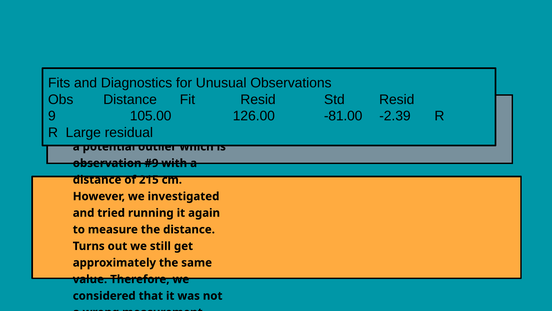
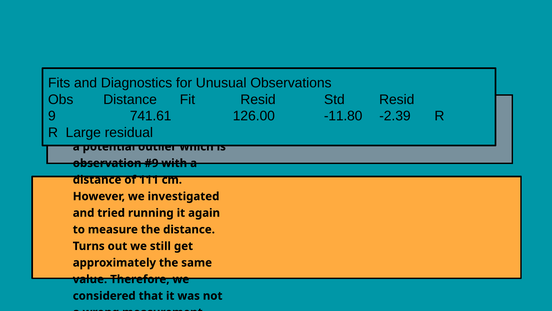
105.00: 105.00 -> 741.61 (151, 116)
-81.00: -81.00 -> -11.80 (343, 116)
215: 215 -> 111 (149, 180)
